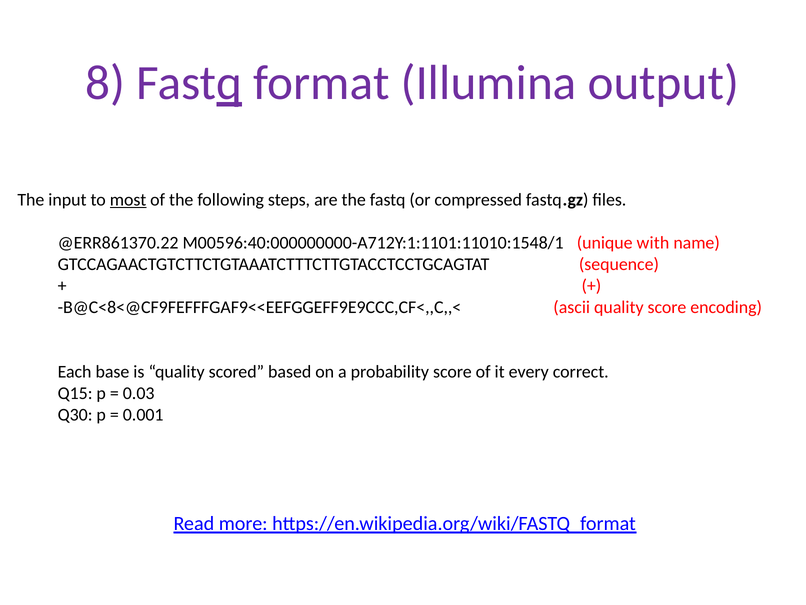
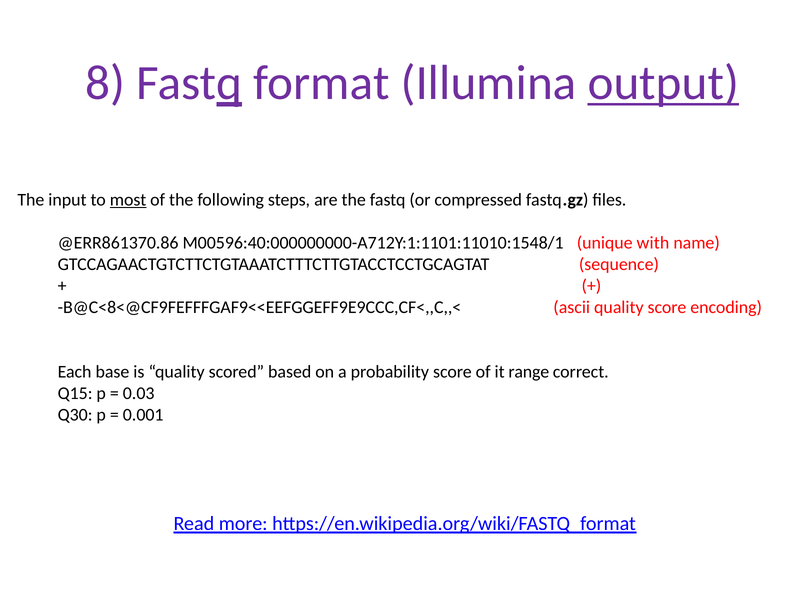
output underline: none -> present (663, 83)
@ERR861370.22: @ERR861370.22 -> @ERR861370.86 (118, 242)
every: every -> range (529, 371)
